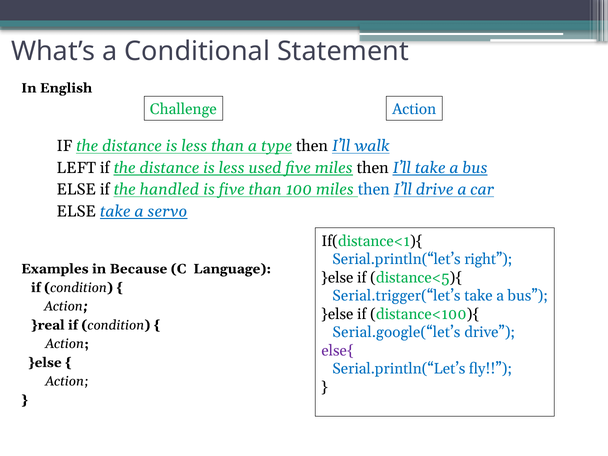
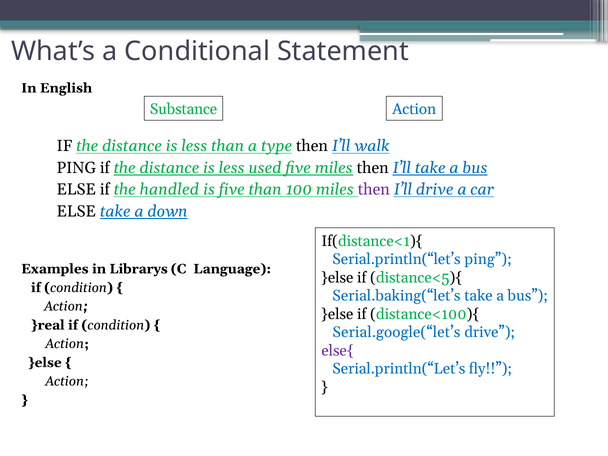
Challenge: Challenge -> Substance (183, 109)
LEFT: LEFT -> PING (76, 168)
then colour: blue -> purple (374, 190)
servo: servo -> down (167, 211)
Serial.println(“let’s right: right -> ping (488, 259)
Because: Because -> Librarys (139, 269)
Serial.trigger(“let’s: Serial.trigger(“let’s -> Serial.baking(“let’s (396, 296)
